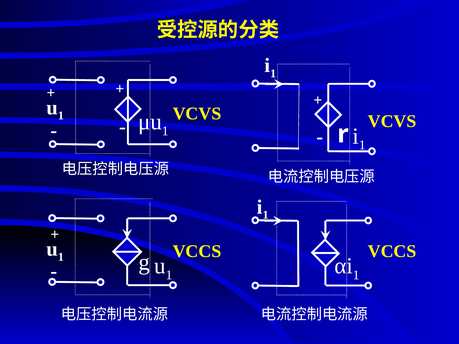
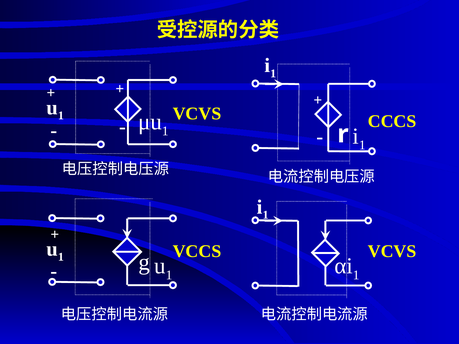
VCVS: VCVS -> CCCS (392, 121)
VCCS: VCCS -> VCVS (392, 251)
